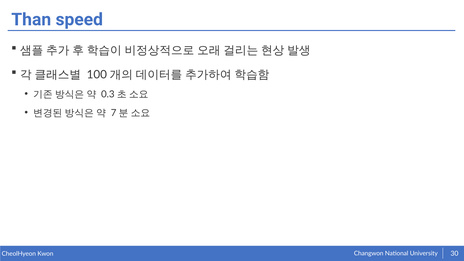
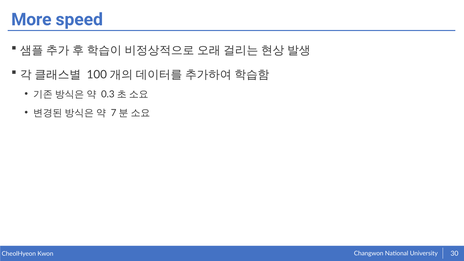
Than: Than -> More (31, 20)
